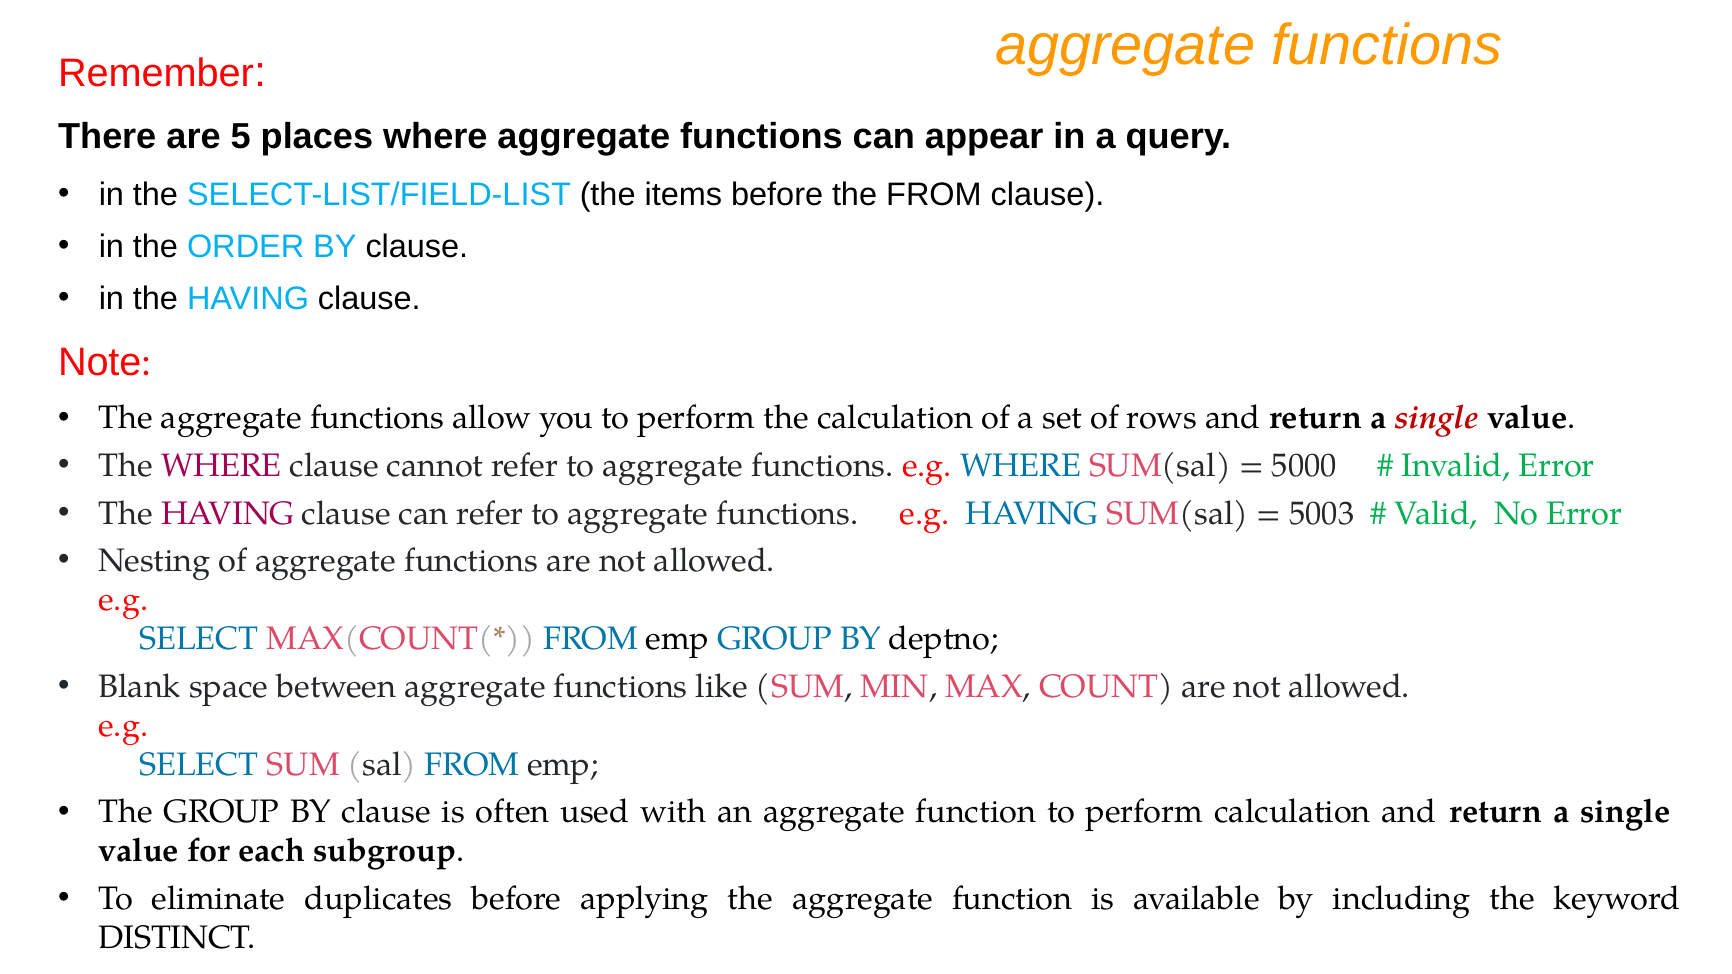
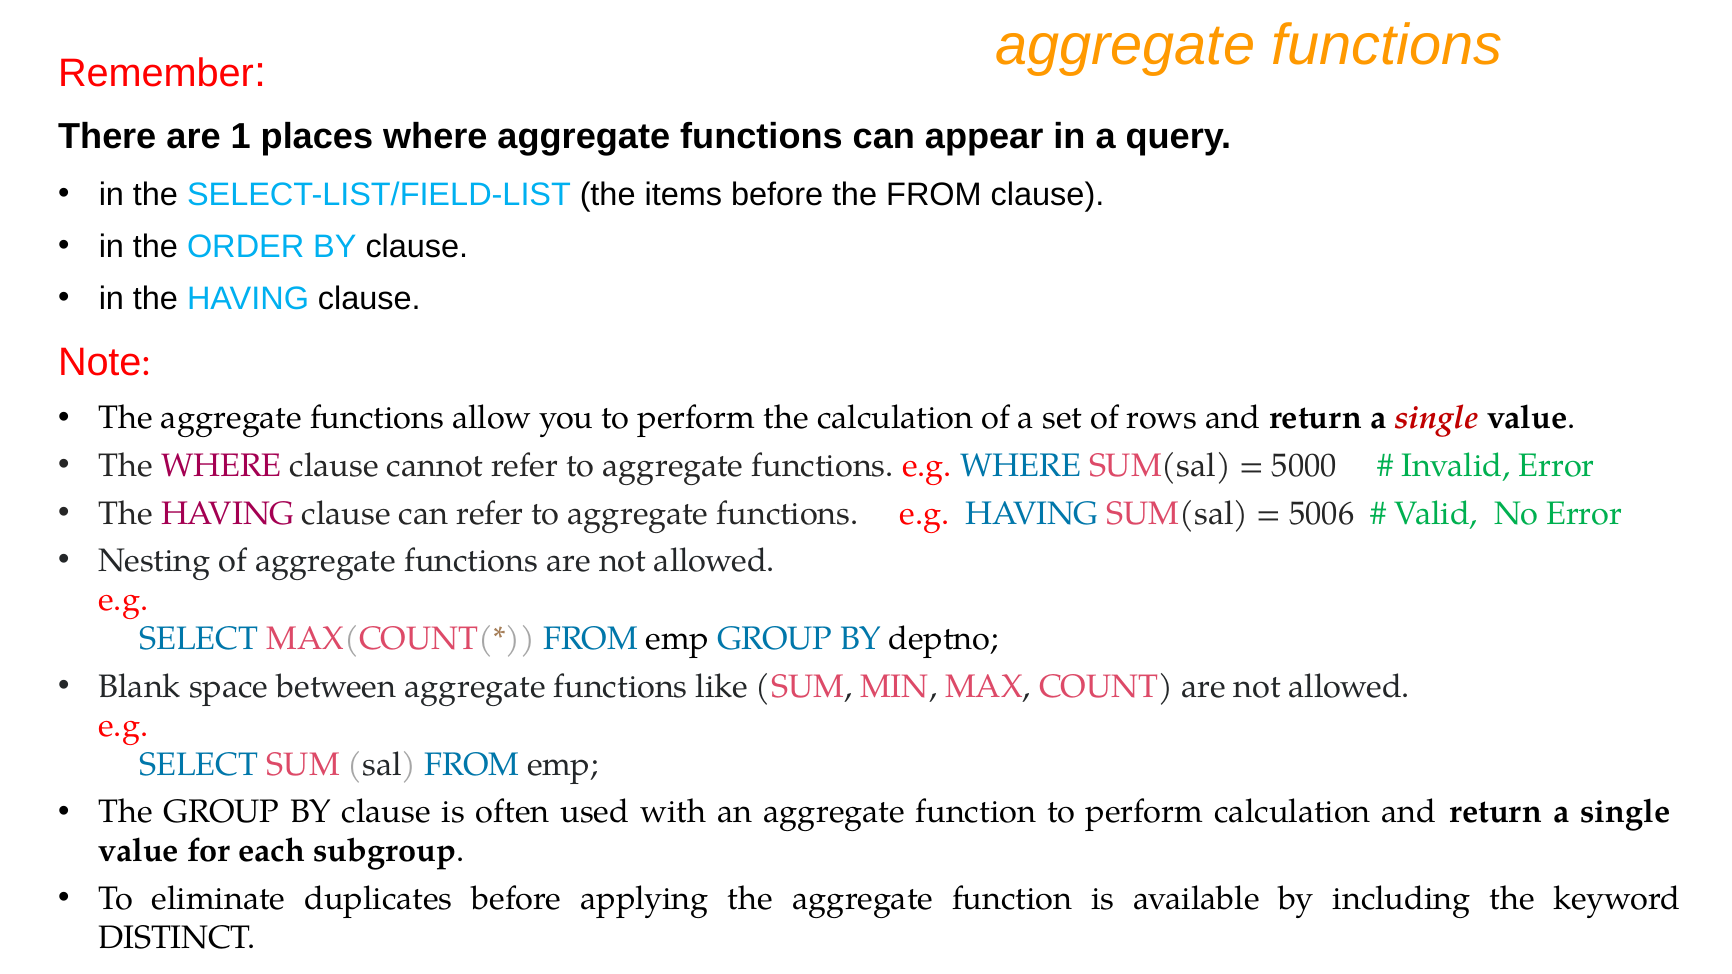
5: 5 -> 1 (241, 137)
5003: 5003 -> 5006 (1322, 514)
